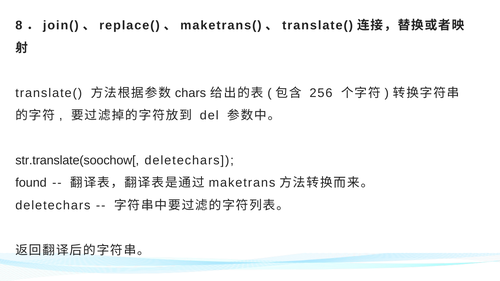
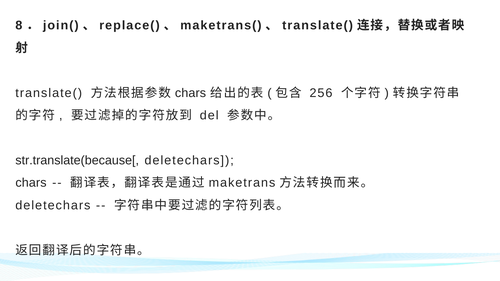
str.translate(soochow[: str.translate(soochow[ -> str.translate(because[ (77, 161)
found: found -> chars (31, 183)
